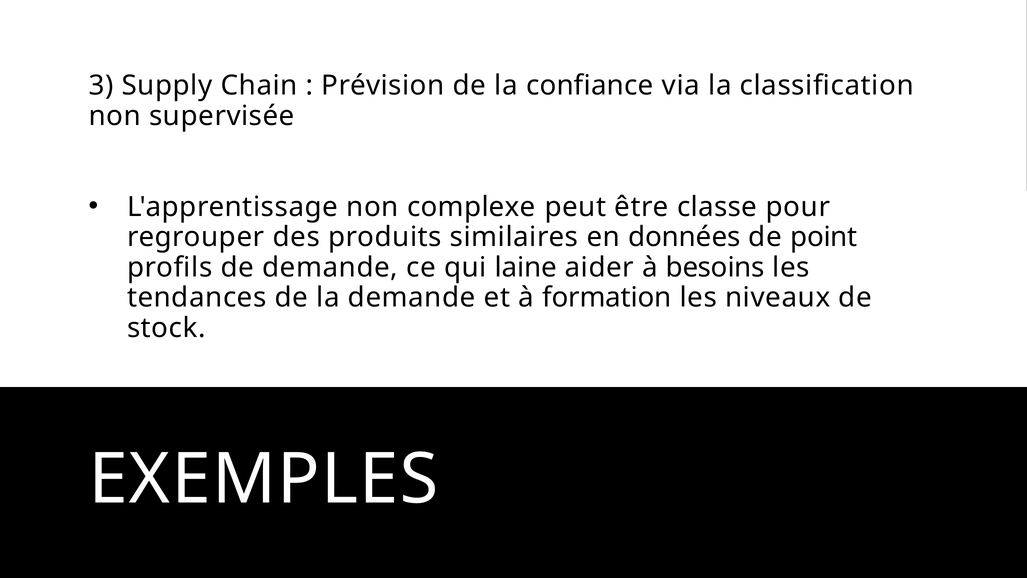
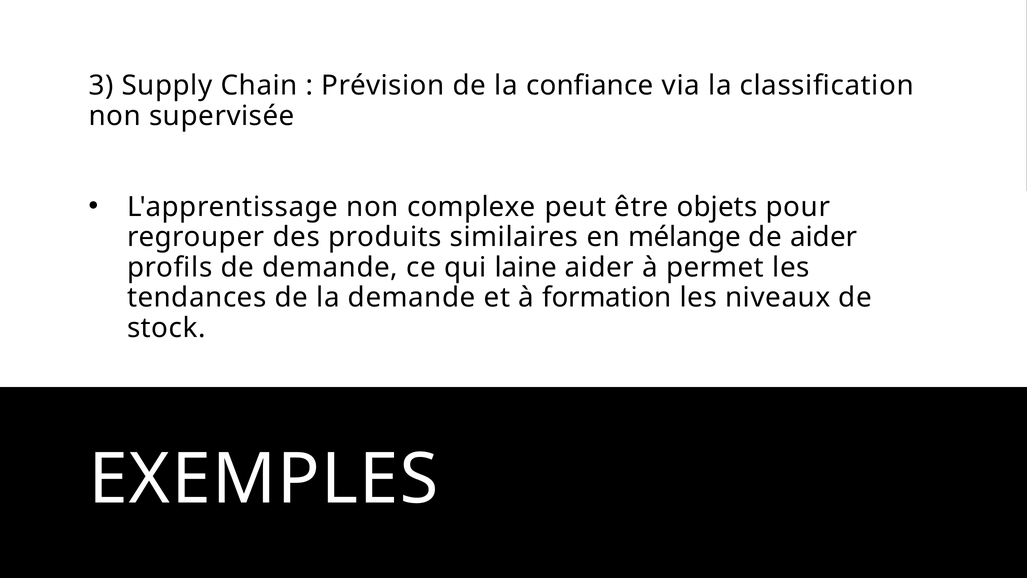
classe: classe -> objets (717, 207)
données: données -> mélange (684, 237)
de point: point -> aider (824, 237)
besoins: besoins -> permet (715, 267)
